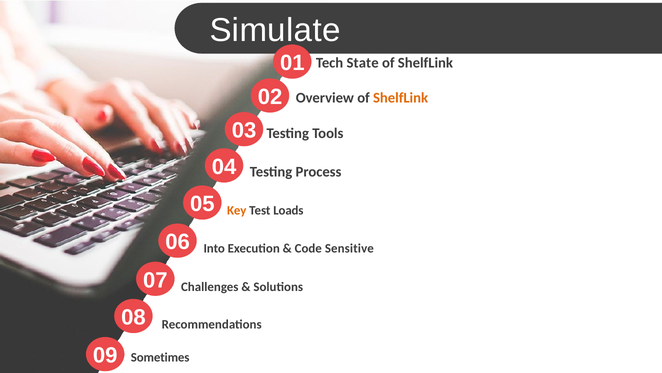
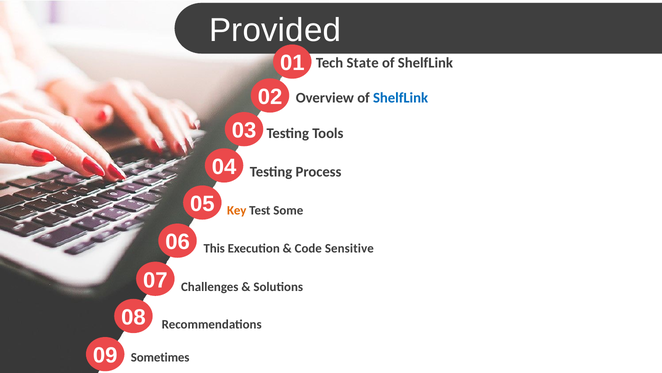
Simulate: Simulate -> Provided (275, 30)
ShelfLink colour: orange -> blue (401, 98)
Loads: Loads -> Some (288, 210)
Into: Into -> This (214, 248)
